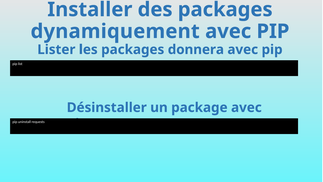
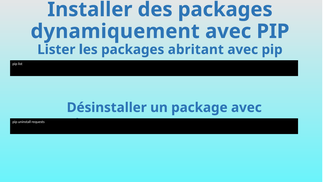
donnera: donnera -> abritant (196, 50)
